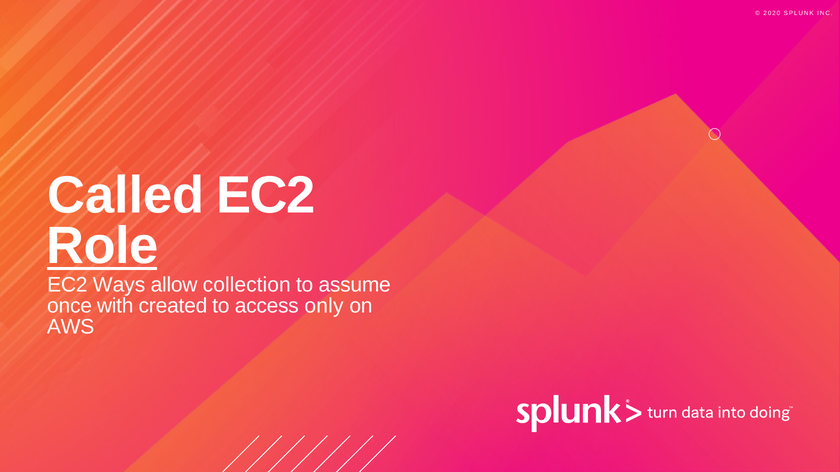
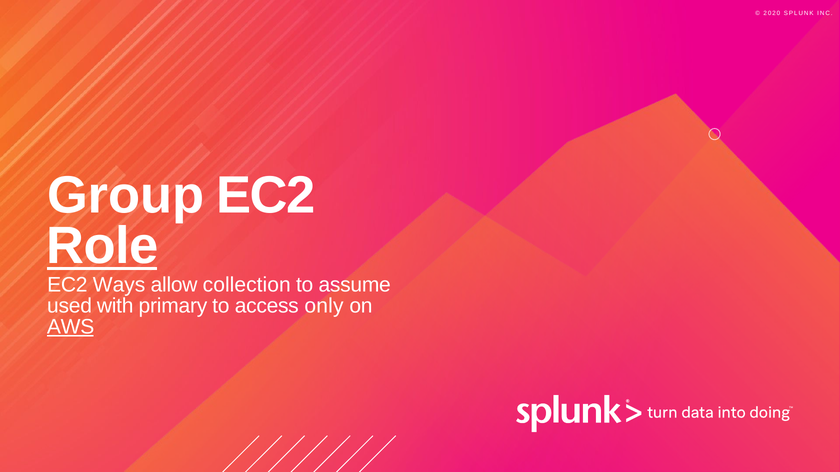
Called: Called -> Group (126, 196)
once: once -> used (70, 306)
created: created -> primary (173, 306)
AWS underline: none -> present (71, 327)
